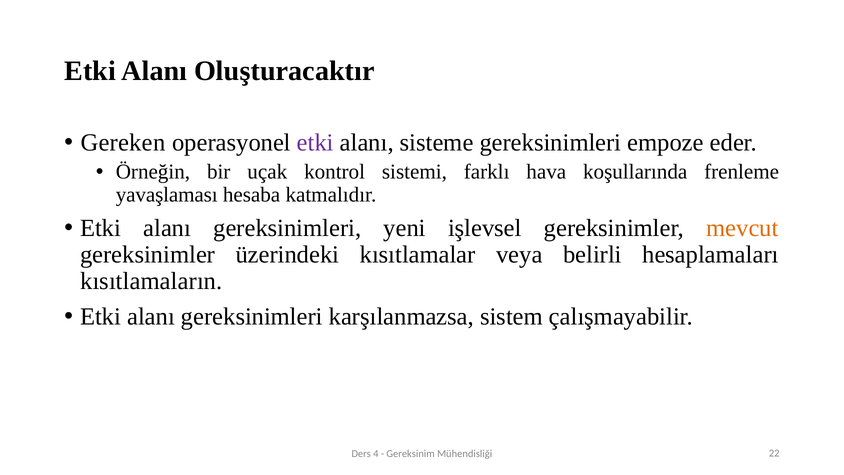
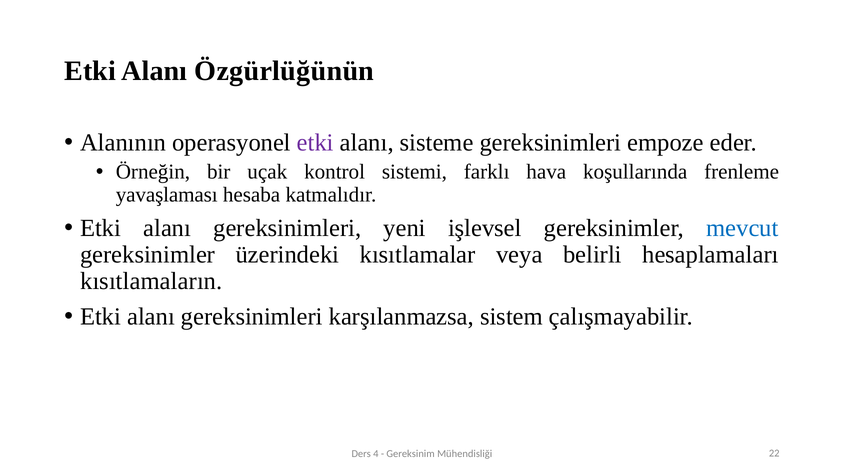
Oluşturacaktır: Oluşturacaktır -> Özgürlüğünün (284, 71)
Gereken: Gereken -> Alanının (123, 143)
mevcut colour: orange -> blue (742, 228)
